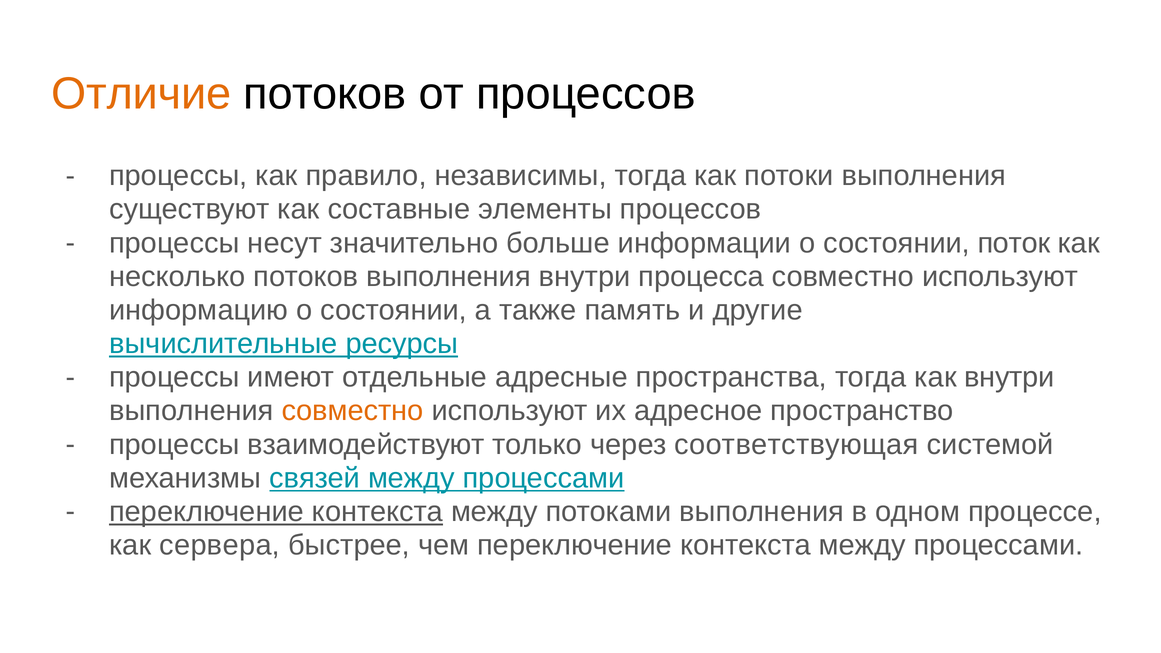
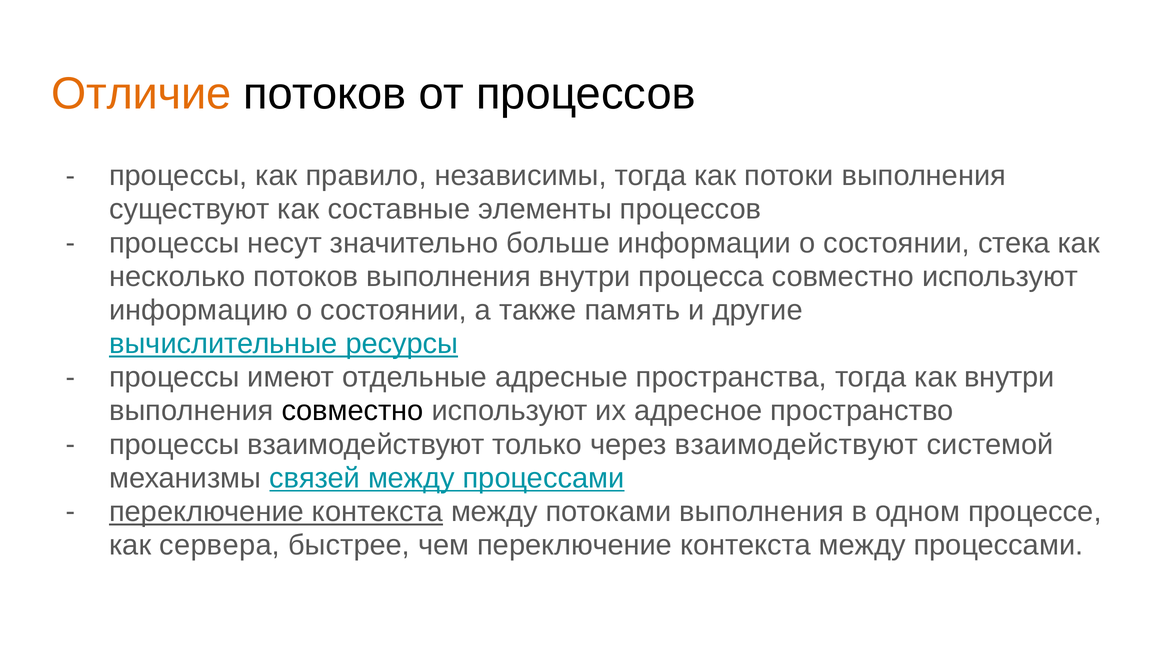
поток: поток -> стека (1014, 243)
совместно colour: orange -> black (353, 411)
через соответствующая: соответствующая -> взаимодействуют (796, 445)
